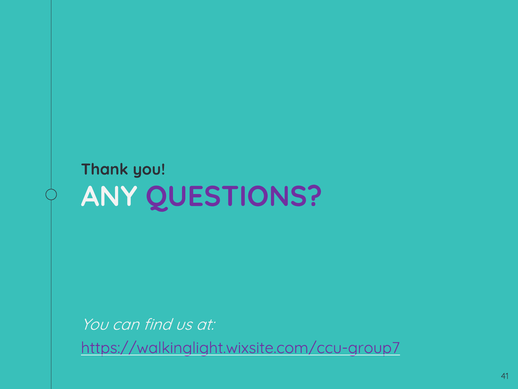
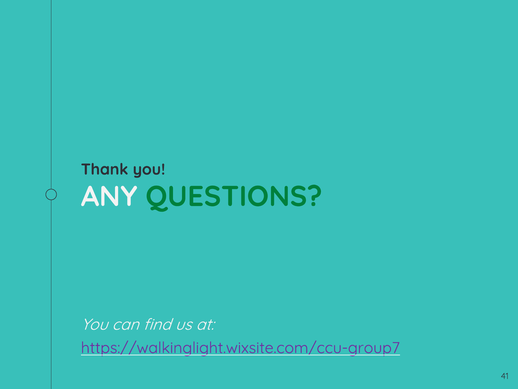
QUESTIONS colour: purple -> green (234, 196)
